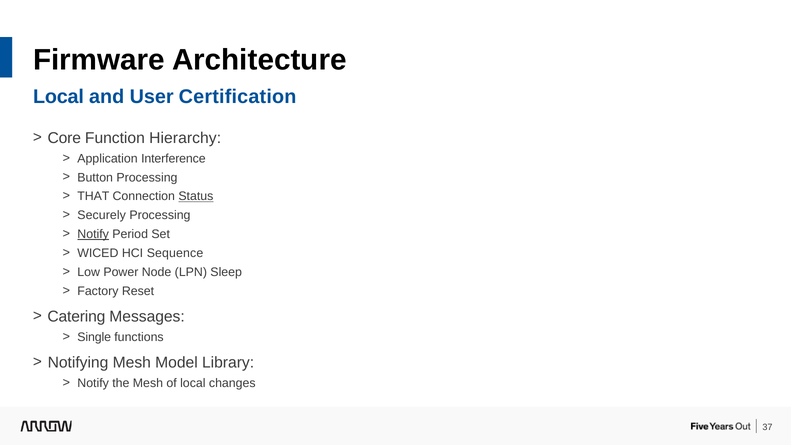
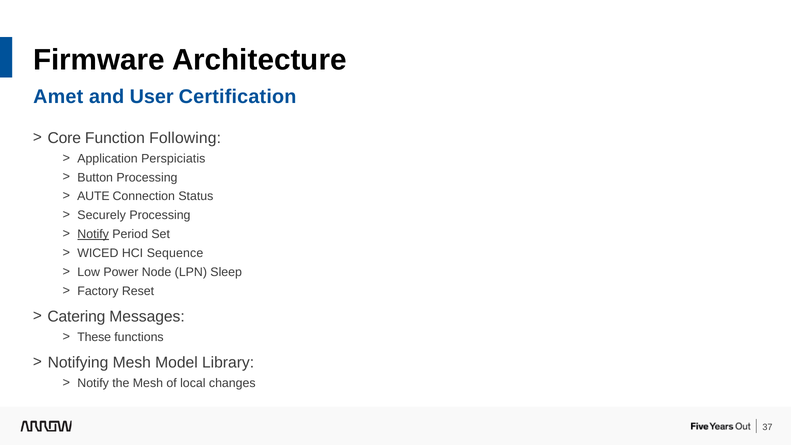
Local: Local -> Amet (58, 96)
Hierarchy: Hierarchy -> Following (185, 138)
Interference: Interference -> Perspiciatis (173, 159)
THAT: THAT -> AUTE (93, 196)
Status underline: present -> none (196, 196)
Single: Single -> These (94, 337)
